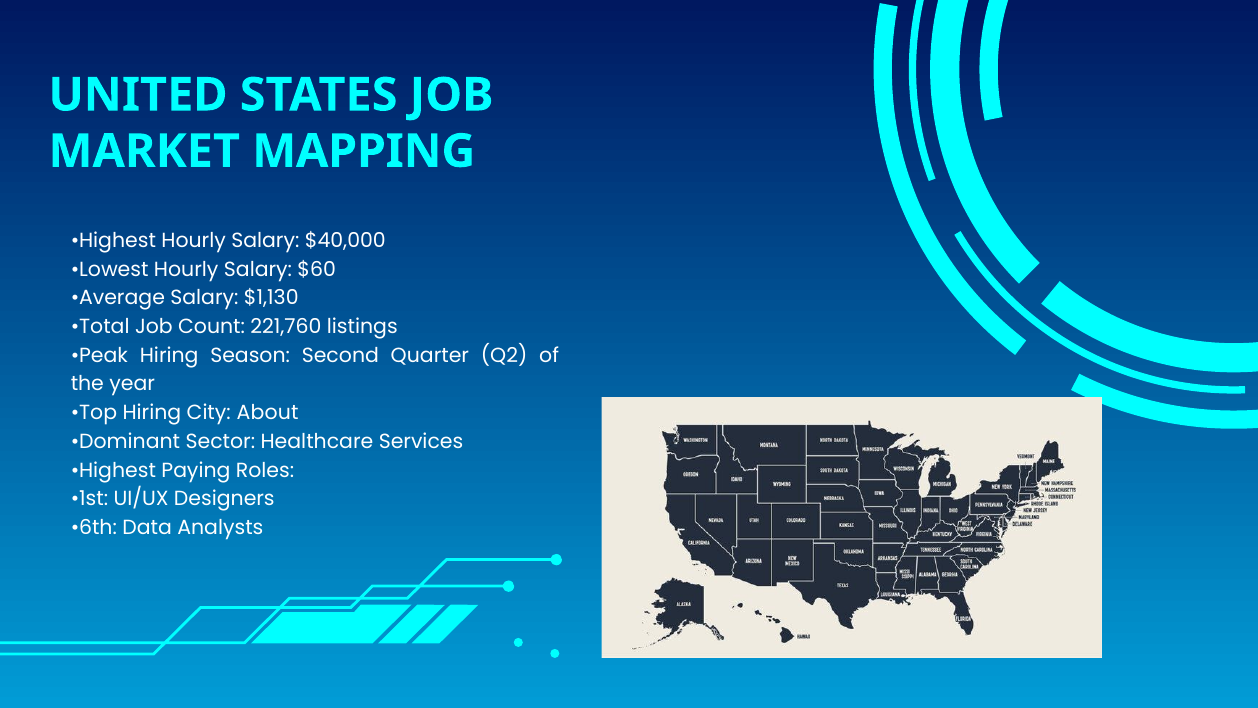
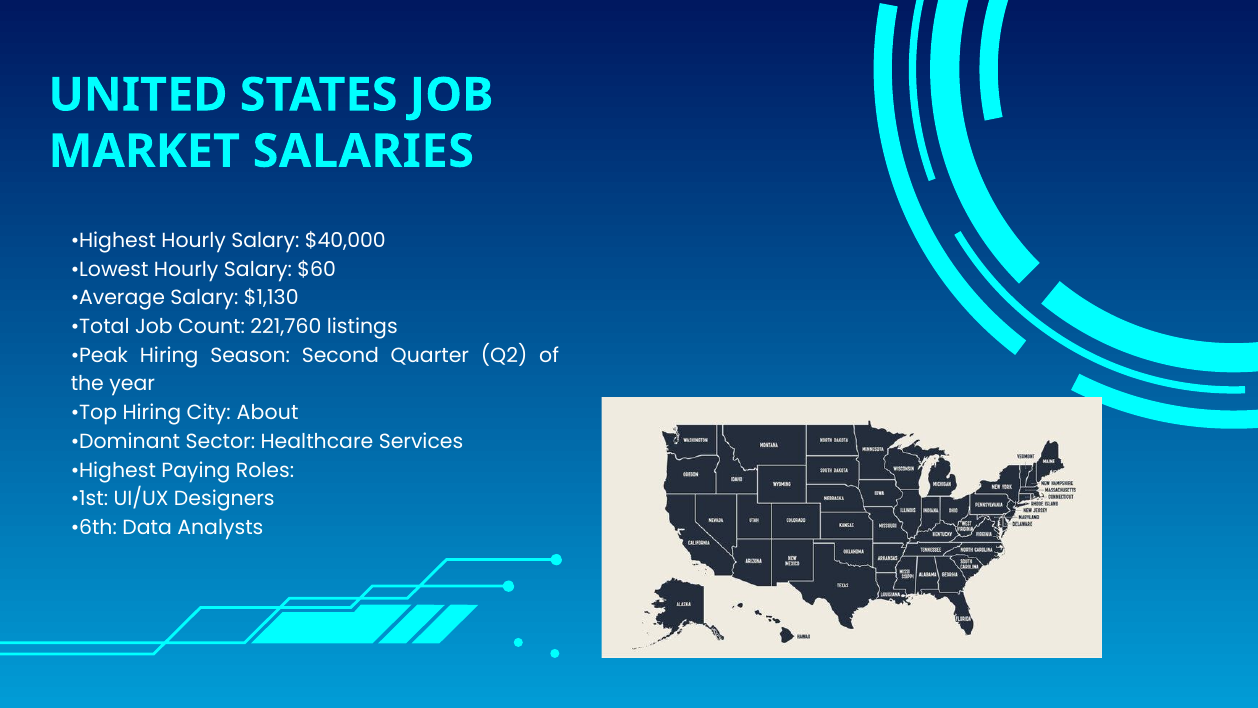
MAPPING: MAPPING -> SALARIES (363, 151)
